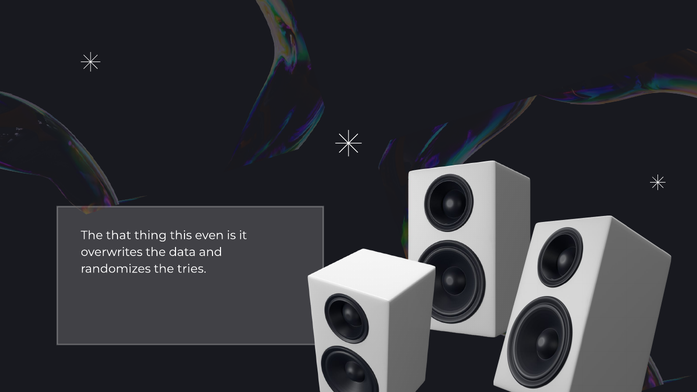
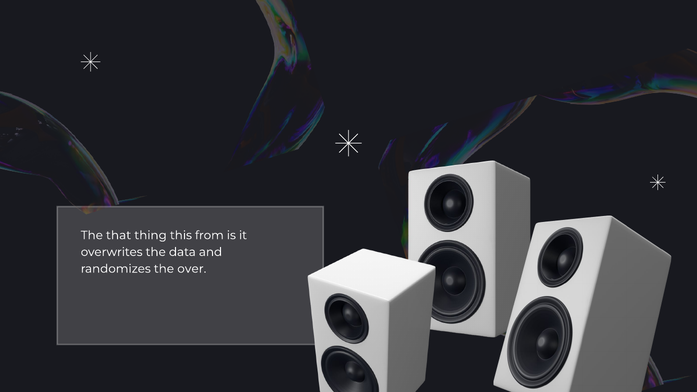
even: even -> from (209, 235)
tries: tries -> over (192, 269)
